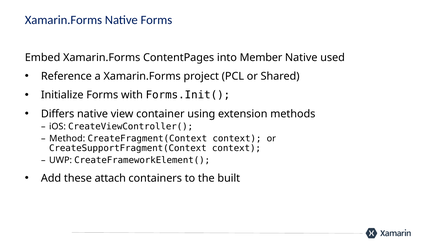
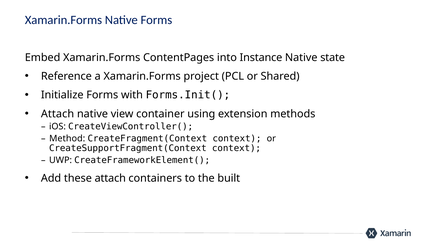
Member: Member -> Instance (261, 58)
used: used -> state (333, 58)
Differs: Differs -> Attach (58, 114)
